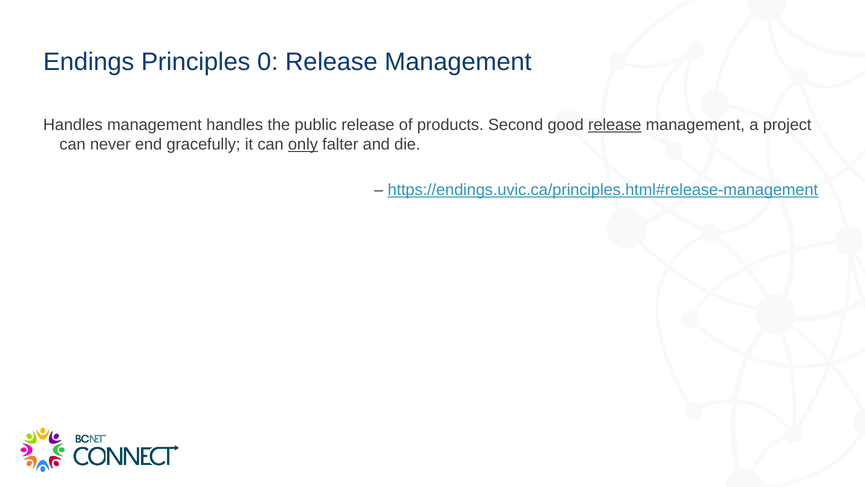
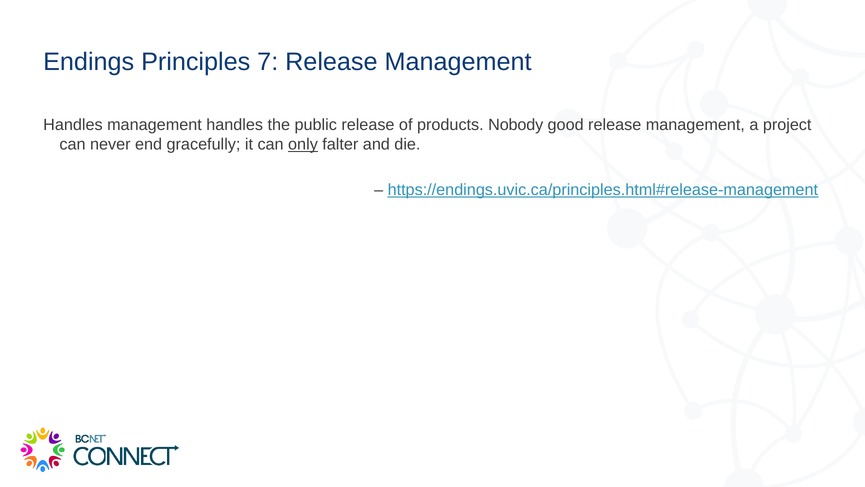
0: 0 -> 7 (268, 62)
Second: Second -> Nobody (516, 125)
release underline: present -> none (615, 125)
